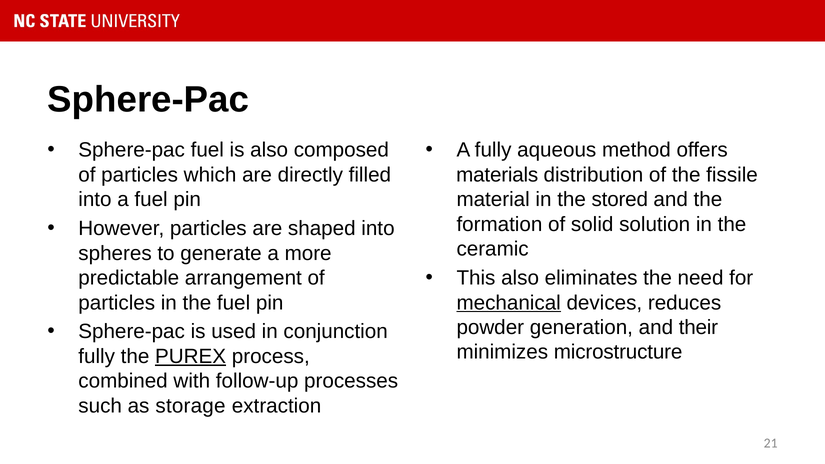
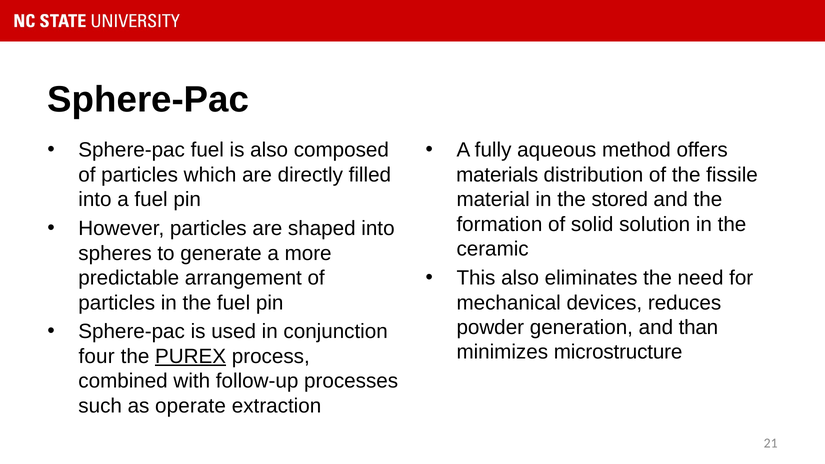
mechanical underline: present -> none (509, 303)
their: their -> than (698, 327)
fully: fully -> four (97, 356)
storage: storage -> operate (191, 406)
